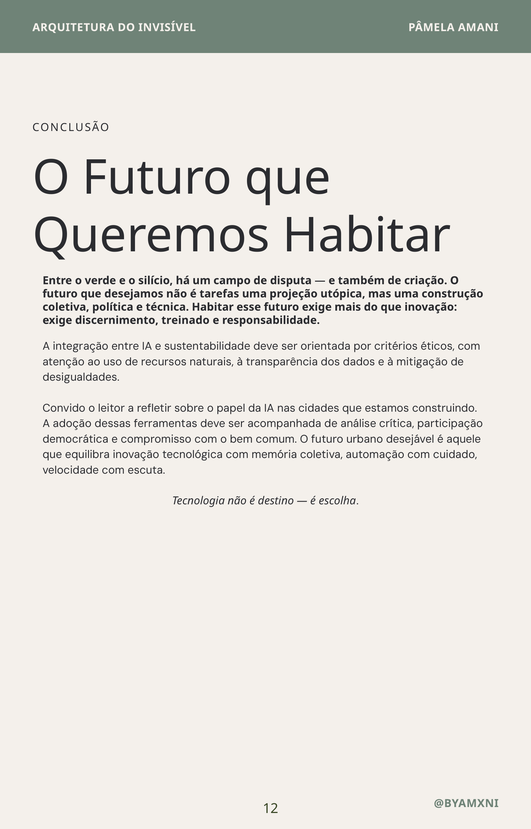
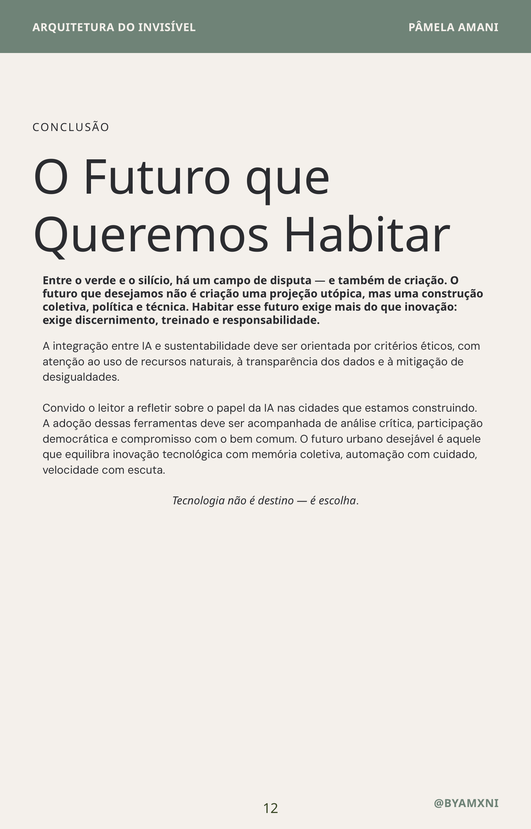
é tarefas: tarefas -> criação (219, 294)
